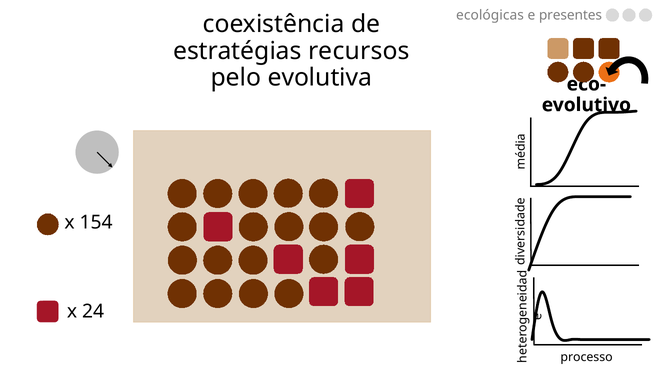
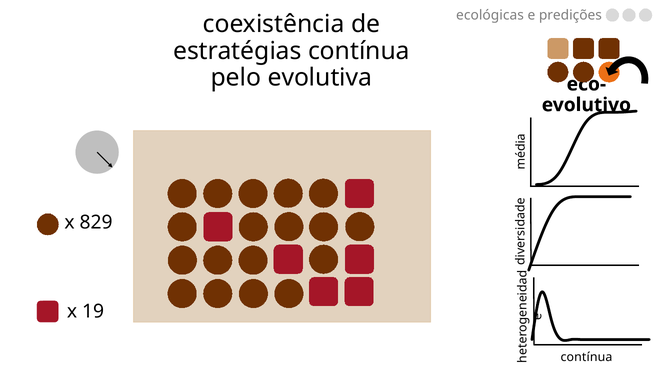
presentes: presentes -> predições (570, 15)
estratégias recursos: recursos -> contínua (359, 51)
154: 154 -> 829 (96, 223)
24: 24 -> 19 (93, 312)
processo: processo -> contínua (586, 357)
